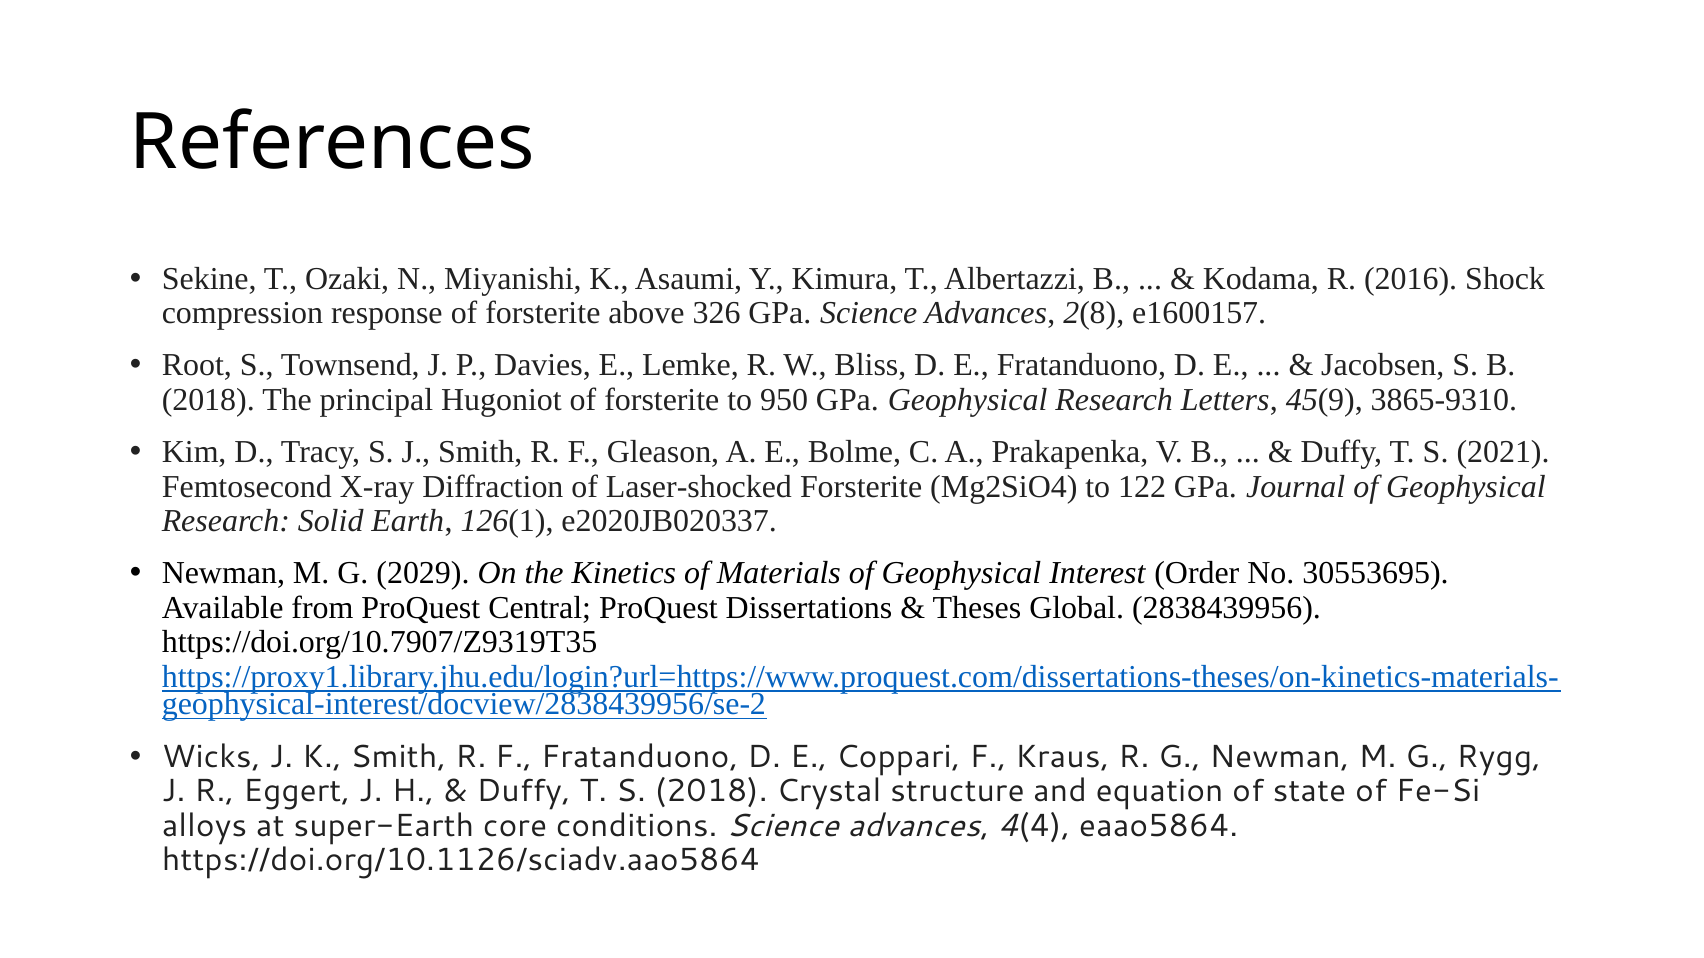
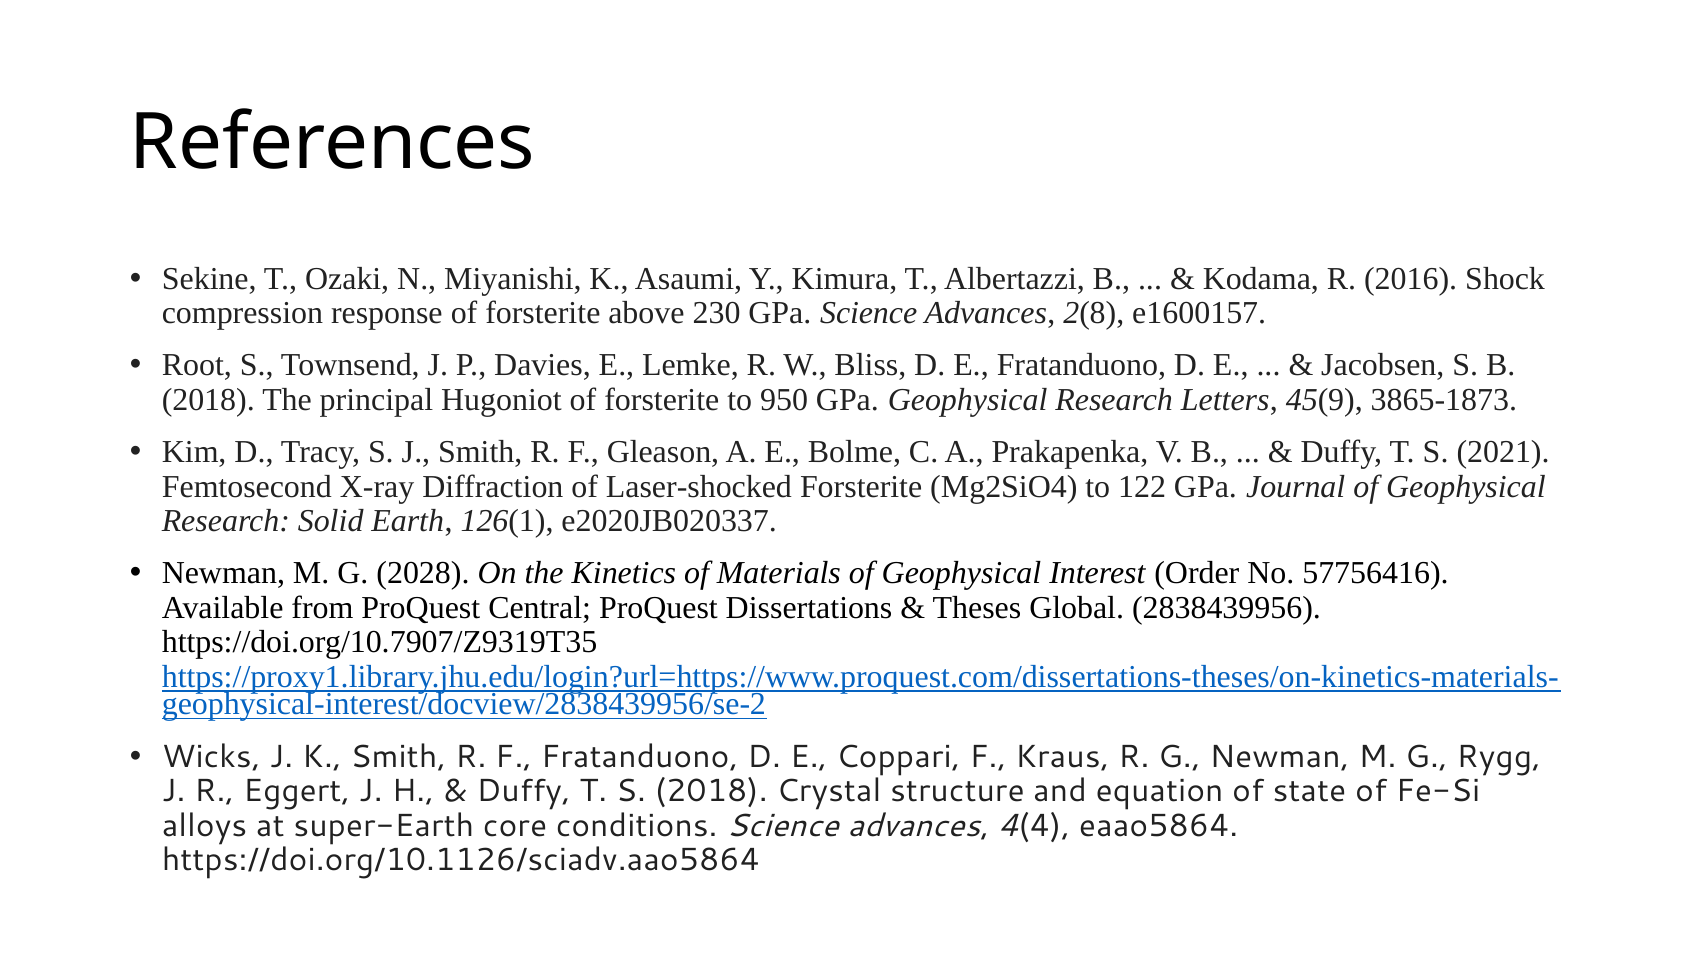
326: 326 -> 230 (717, 313)
3865-9310: 3865-9310 -> 3865-1873 (1444, 400)
2029: 2029 -> 2028 (423, 574)
30553695: 30553695 -> 57756416 (1375, 574)
